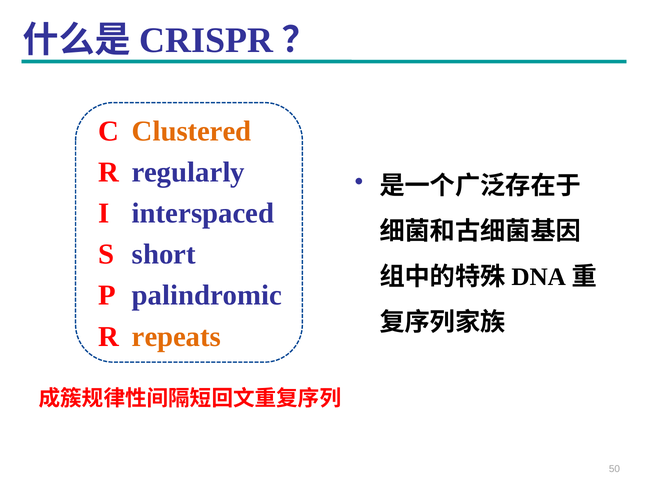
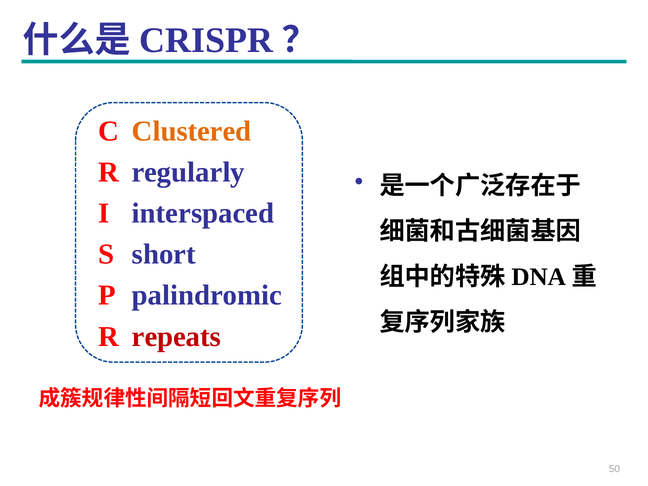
repeats colour: orange -> red (176, 337)
